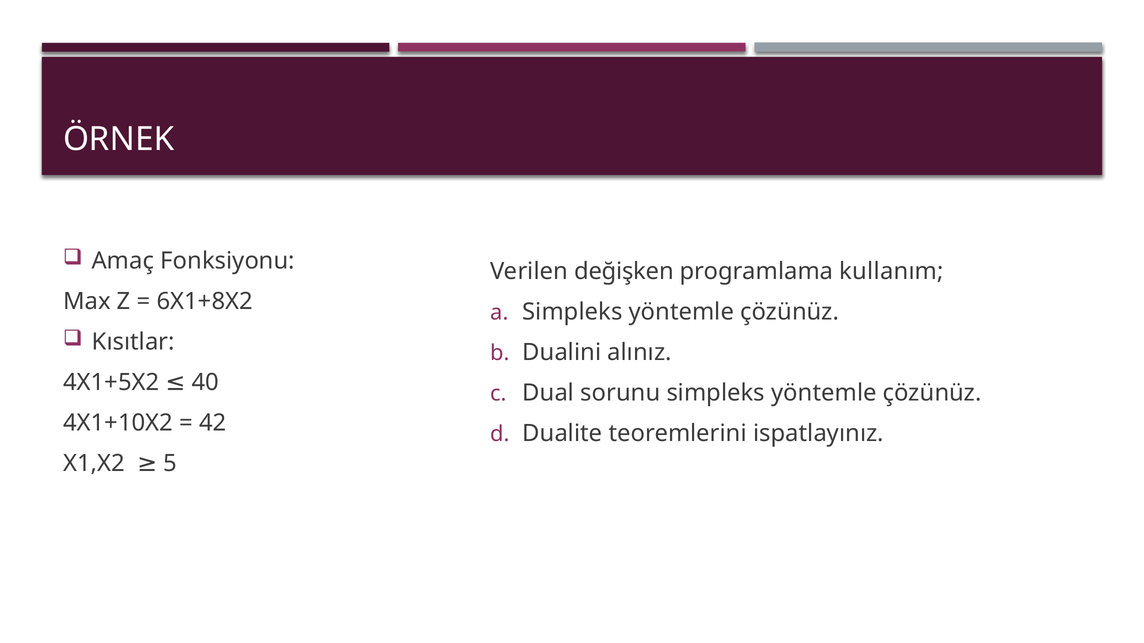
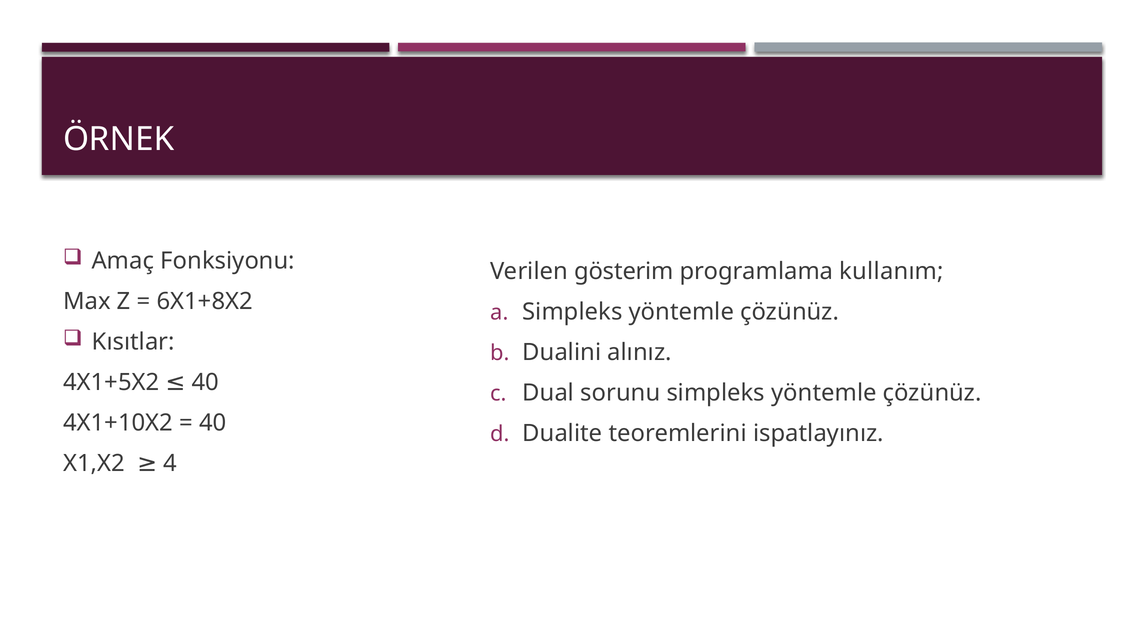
değişken: değişken -> gösterim (624, 272)
42: 42 -> 40 (213, 423)
5: 5 -> 4 (170, 464)
